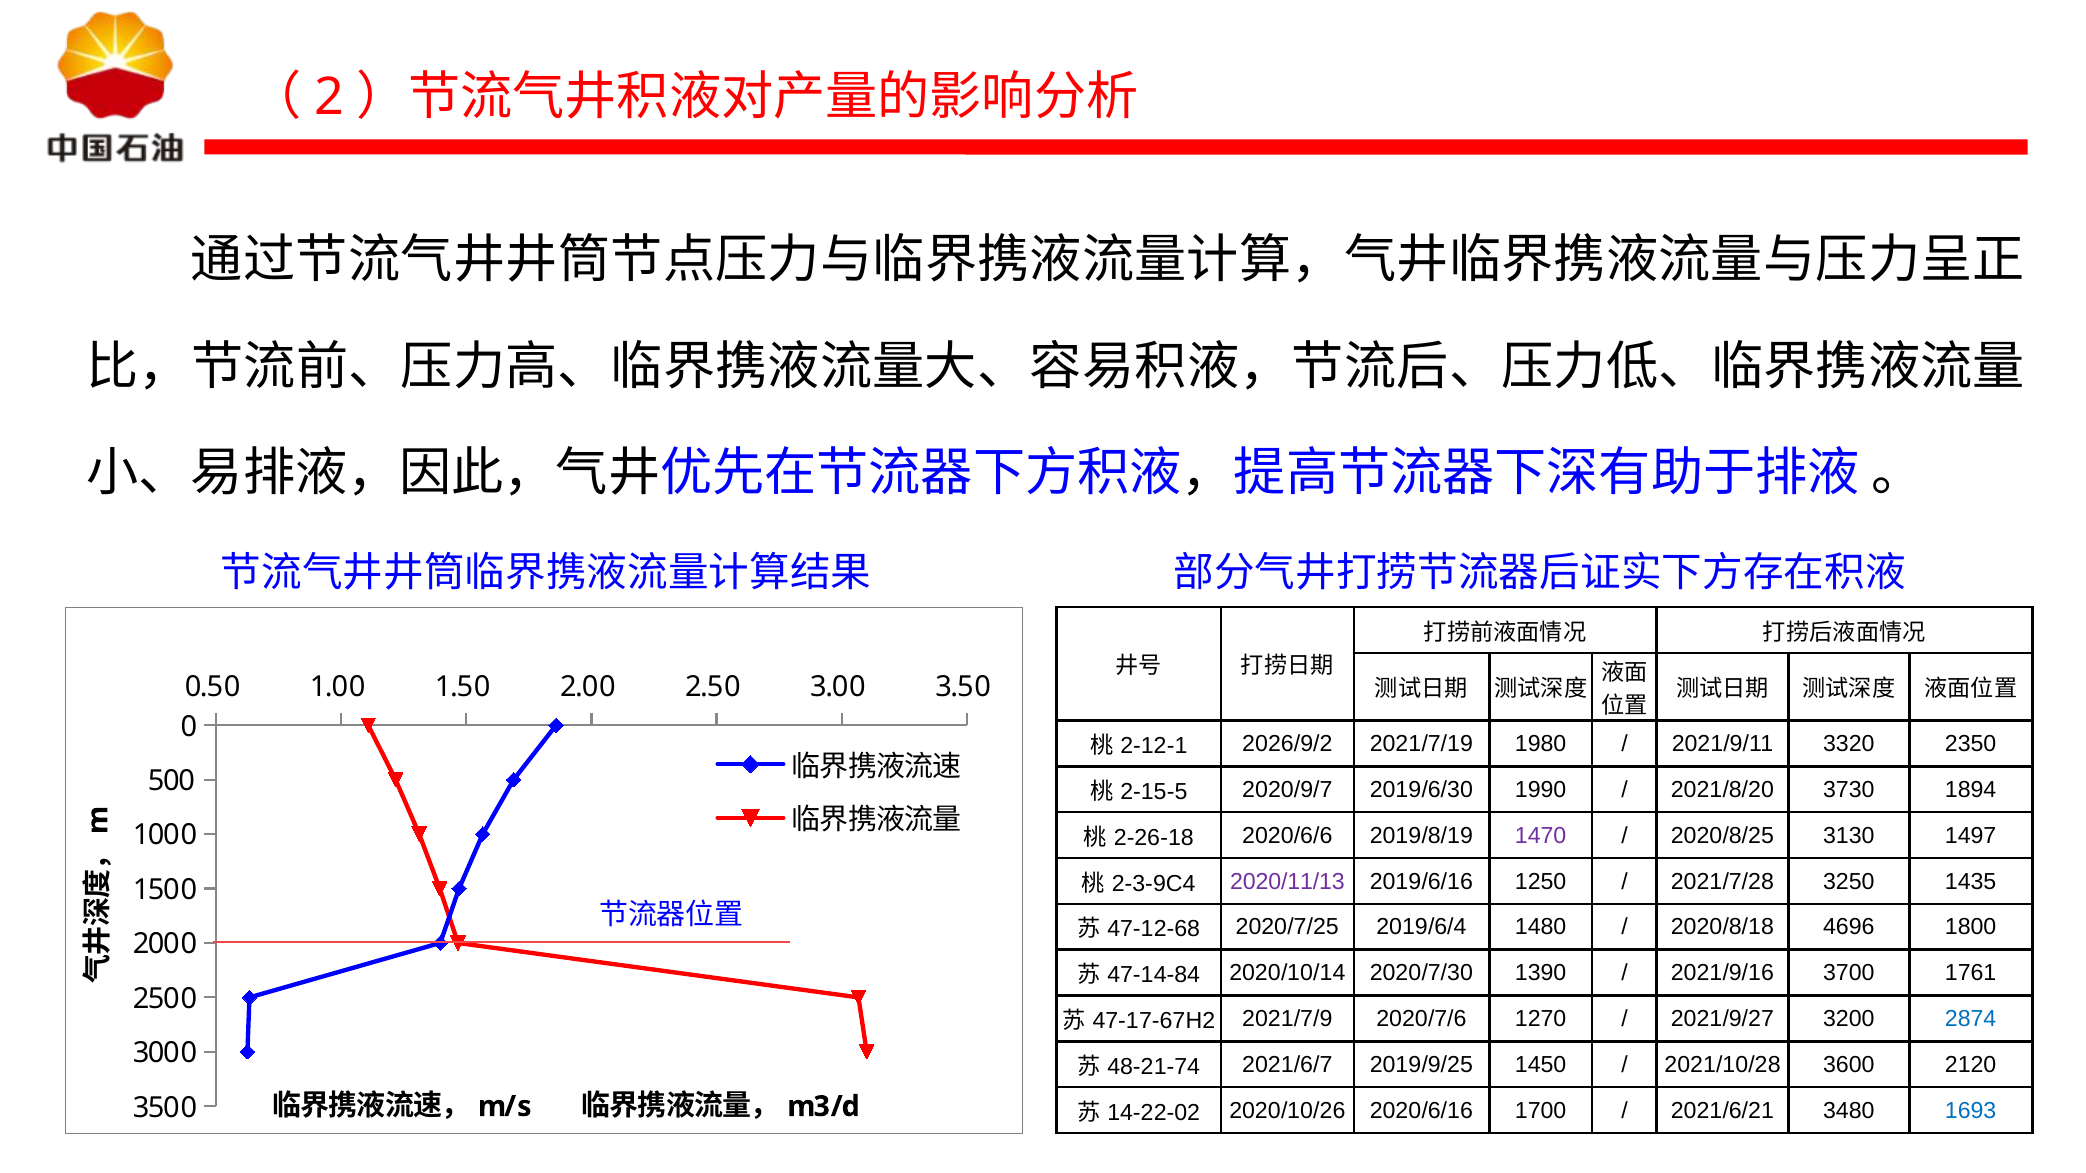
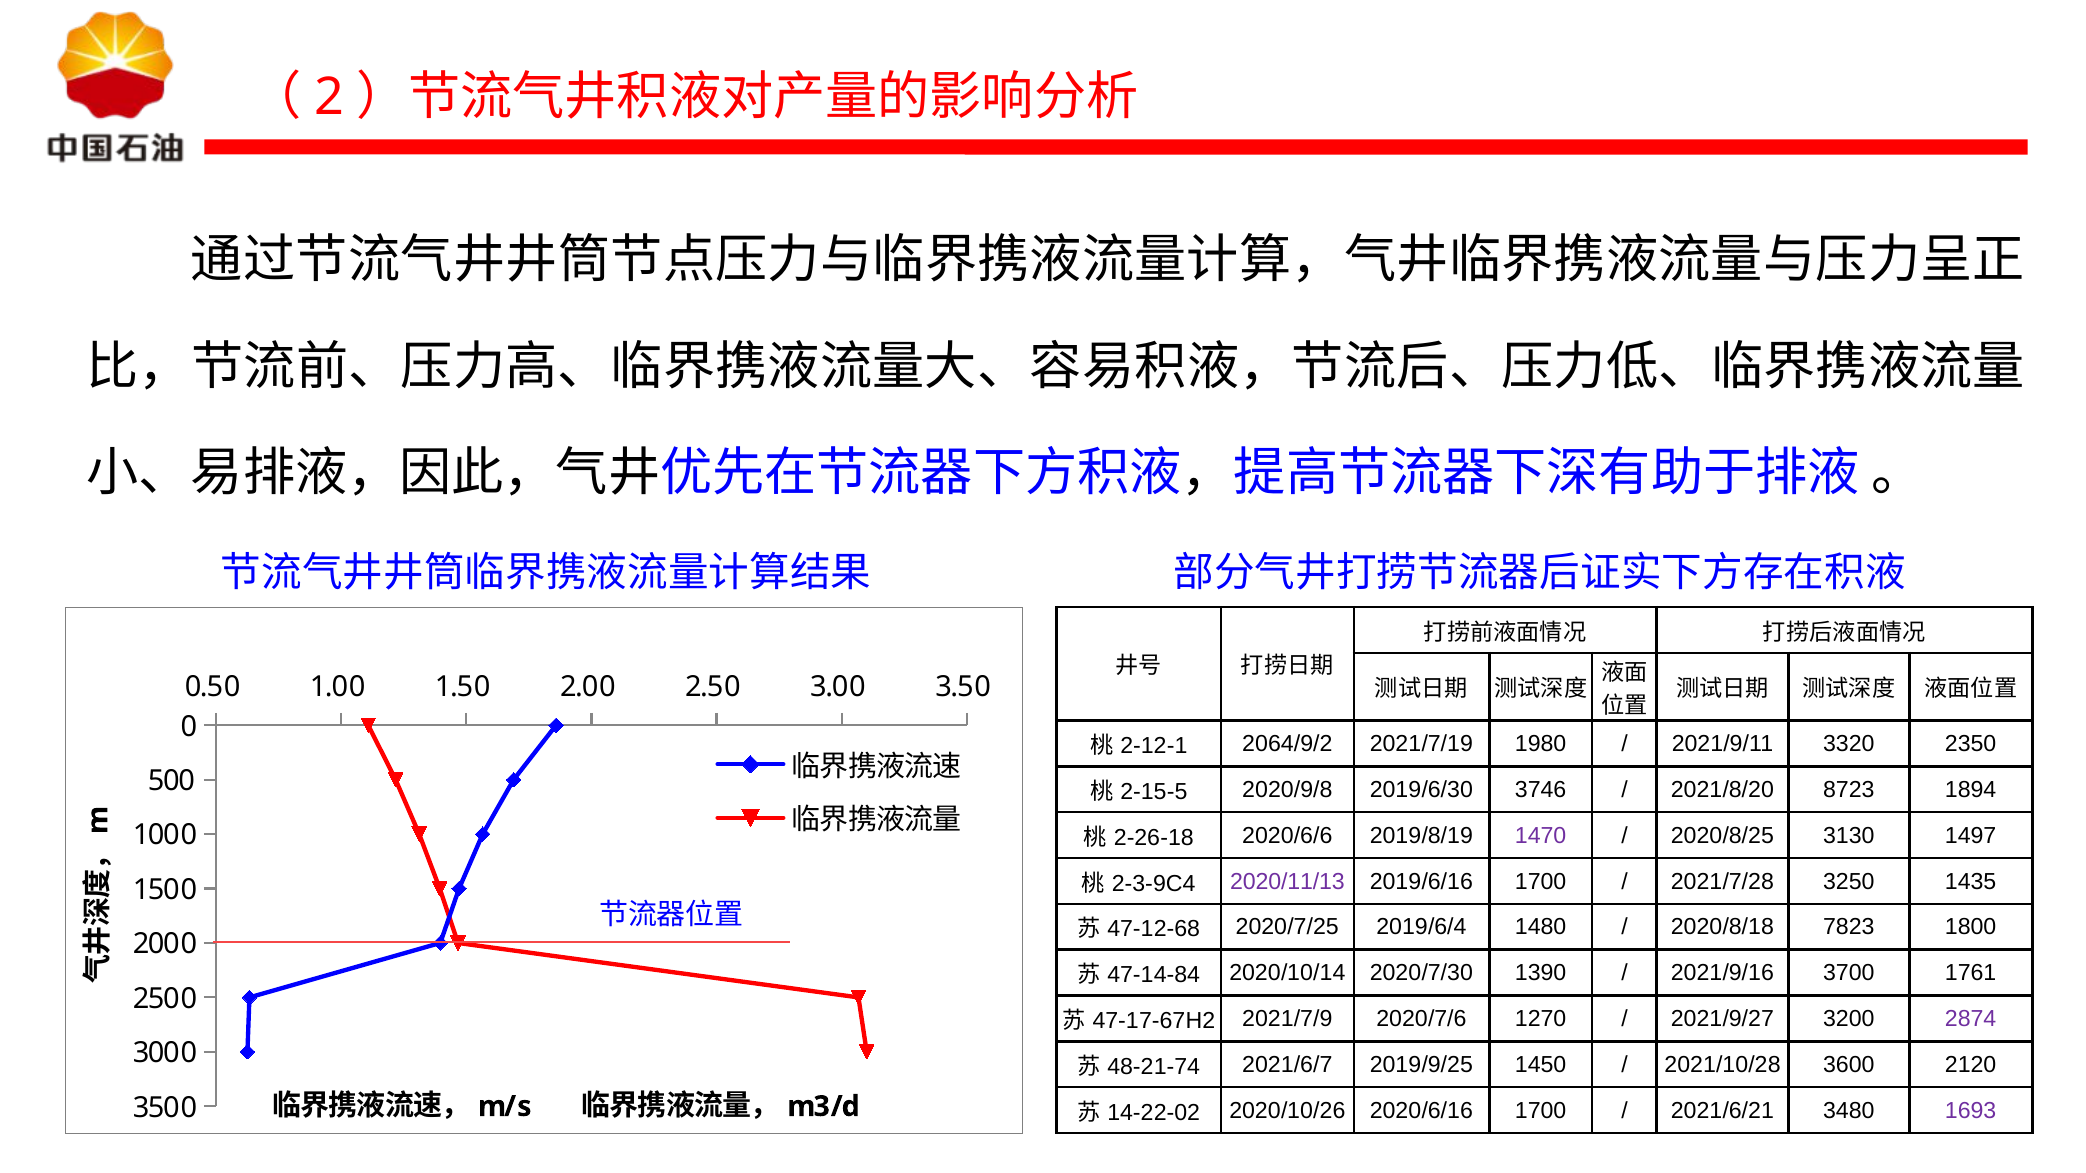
2026/9/2: 2026/9/2 -> 2064/9/2 (1287, 744)
2020/9/7: 2020/9/7 -> 2020/9/8 (1287, 790)
1990: 1990 -> 3746 (1541, 790)
3730: 3730 -> 8723 (1849, 790)
2019/6/16 1250: 1250 -> 1700 (1541, 882)
4696: 4696 -> 7823 (1849, 928)
2874 colour: blue -> purple (1971, 1019)
1693 colour: blue -> purple (1971, 1111)
